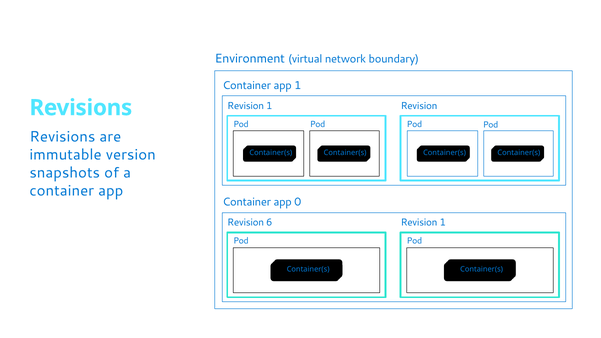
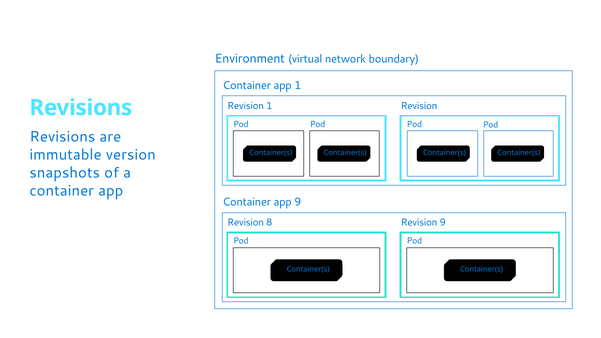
app 0: 0 -> 9 (298, 202)
6: 6 -> 8 (269, 223)
1: 1 -> 9 (443, 223)
